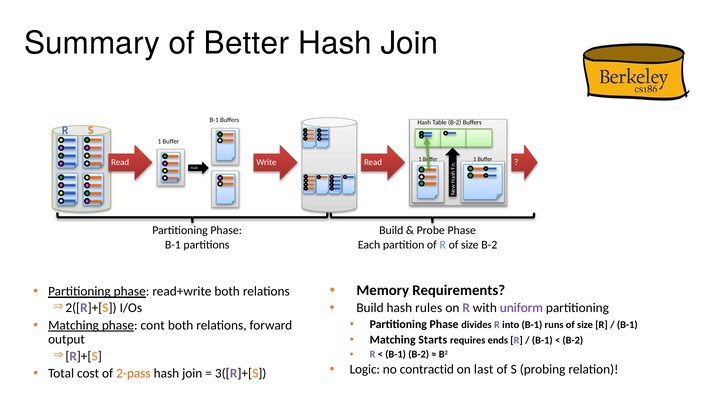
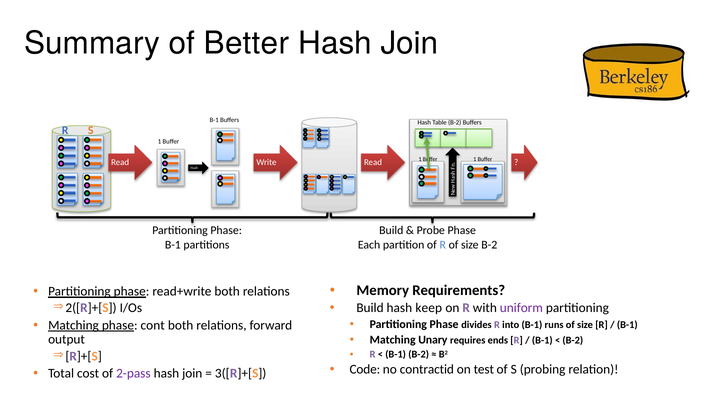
rules: rules -> keep (429, 308)
Starts: Starts -> Unary (433, 340)
Logic: Logic -> Code (365, 369)
last: last -> test (484, 369)
2-pass colour: orange -> purple (133, 373)
